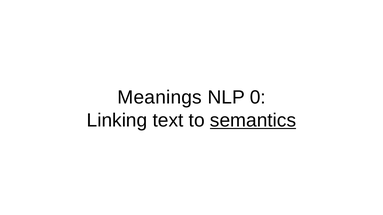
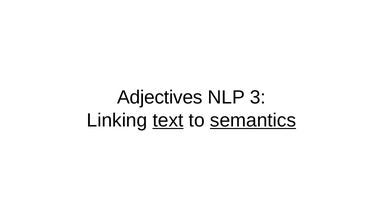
Meanings: Meanings -> Adjectives (160, 98)
0: 0 -> 3 (258, 98)
text underline: none -> present (168, 121)
